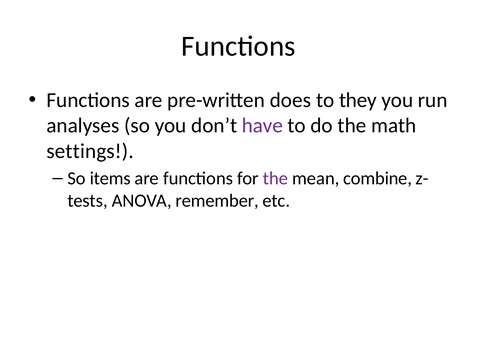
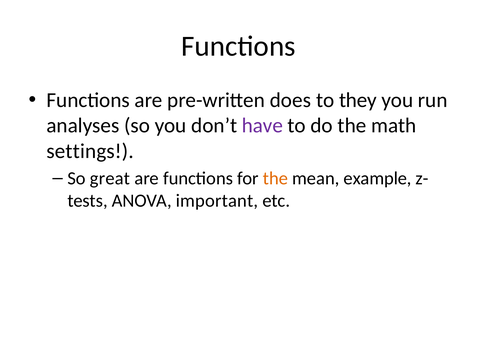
items: items -> great (110, 178)
the colour: purple -> orange (275, 178)
combine: combine -> example (378, 178)
remember: remember -> important (217, 201)
